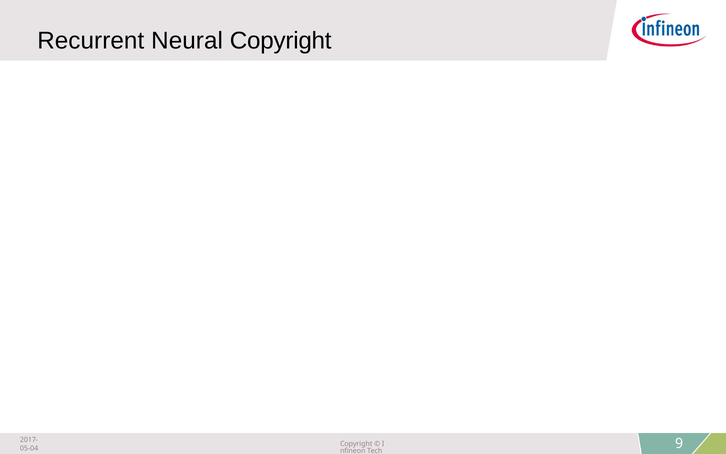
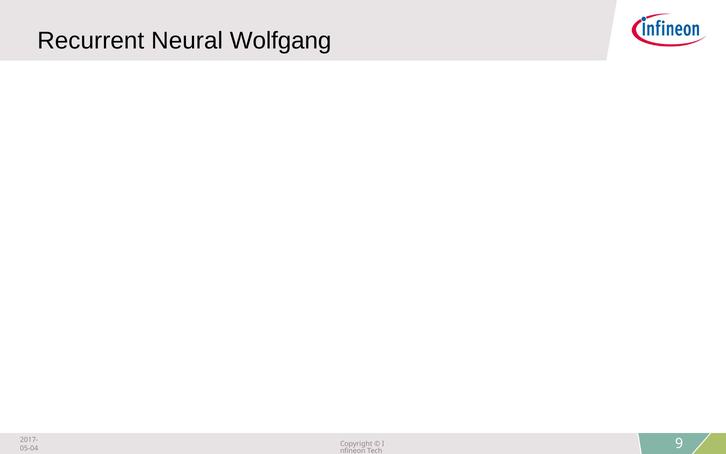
Neural Copyright: Copyright -> Wolfgang (281, 41)
